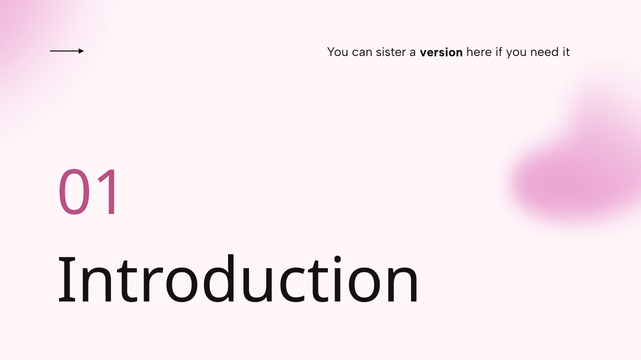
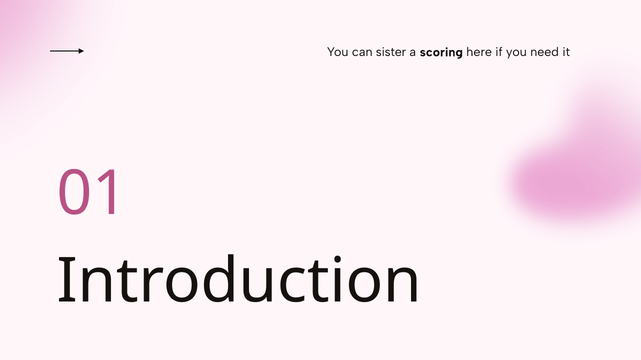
version: version -> scoring (441, 52)
